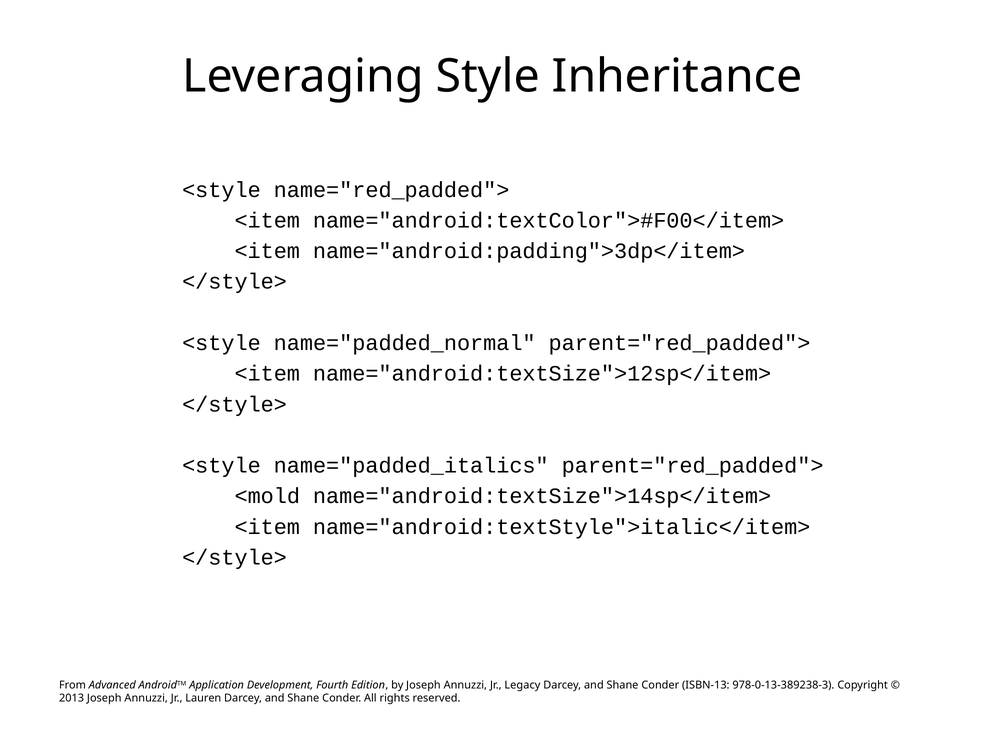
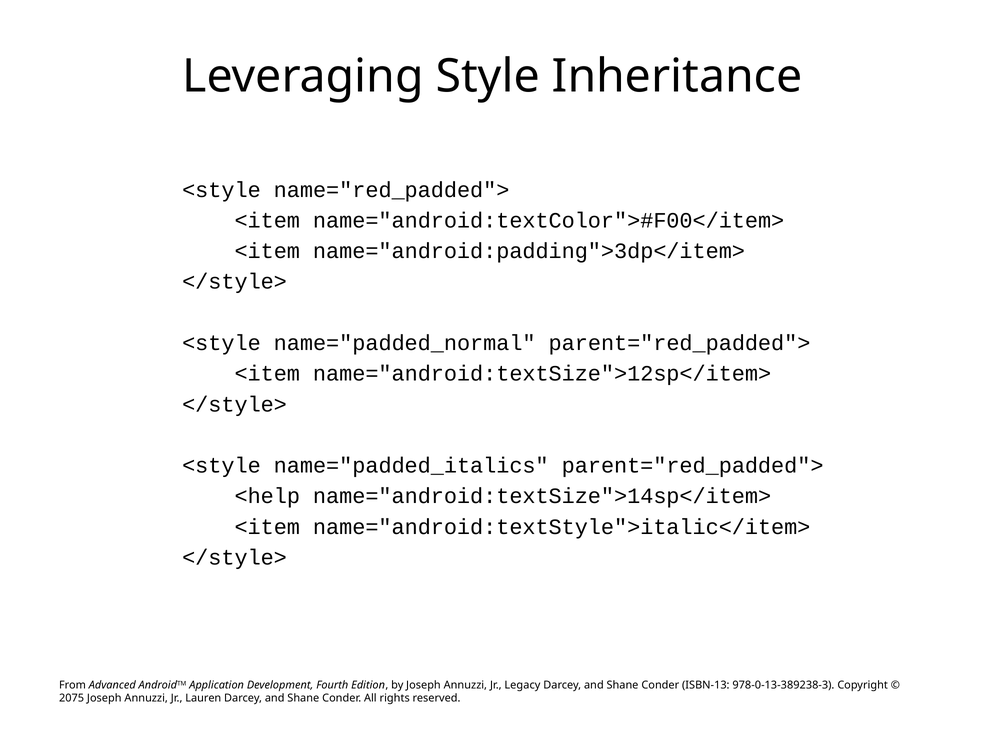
<mold: <mold -> <help (267, 496)
2013: 2013 -> 2075 (72, 698)
